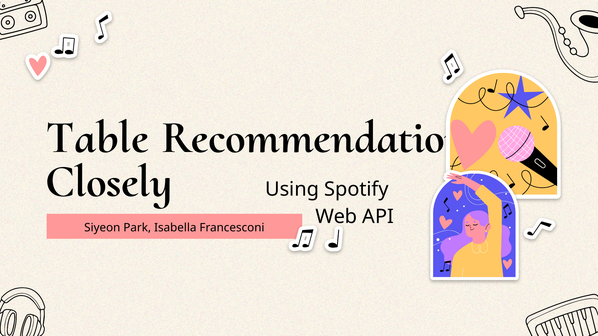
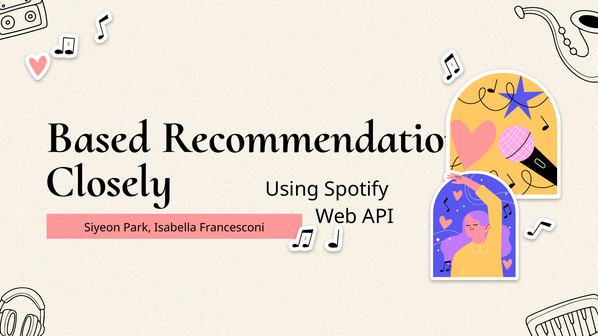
Table: Table -> Based (98, 137)
